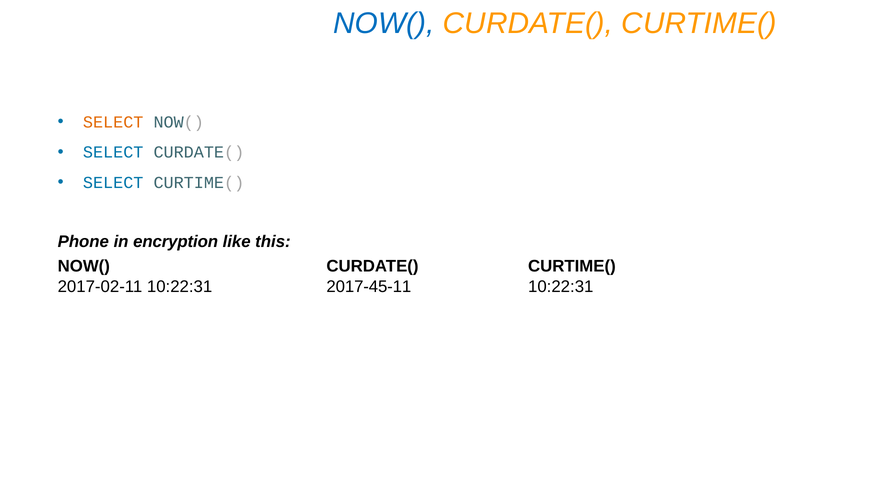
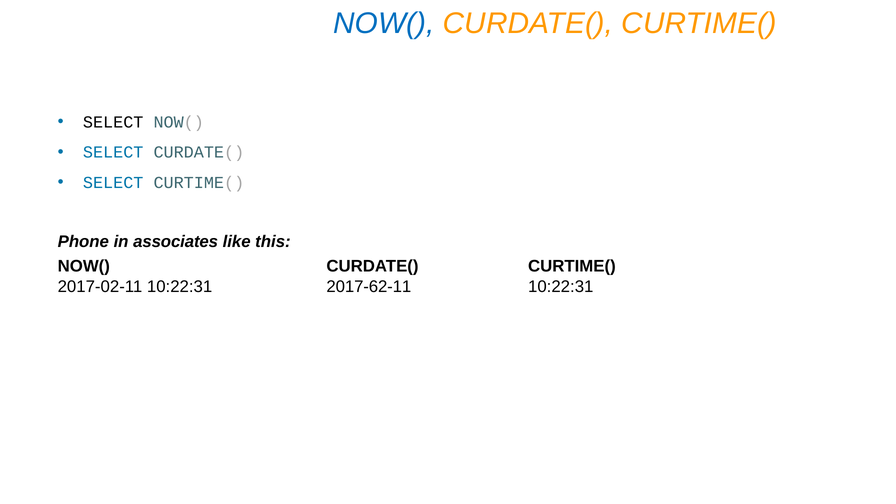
SELECT colour: orange -> black (113, 122)
encryption: encryption -> associates (176, 242)
2017-45-11: 2017-45-11 -> 2017-62-11 (369, 287)
